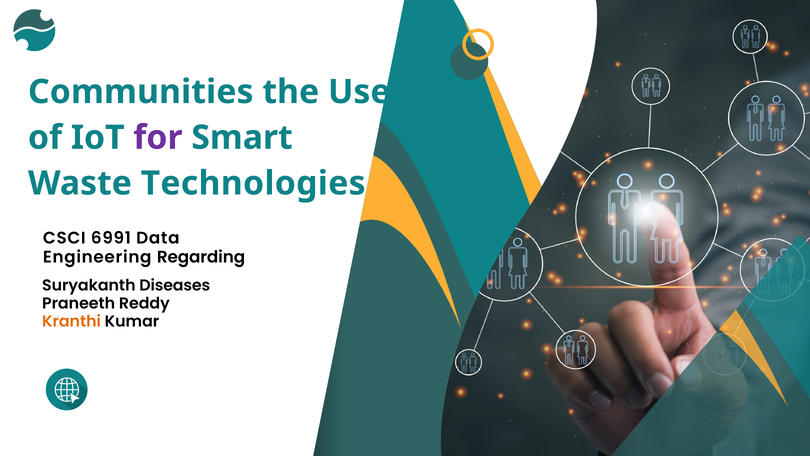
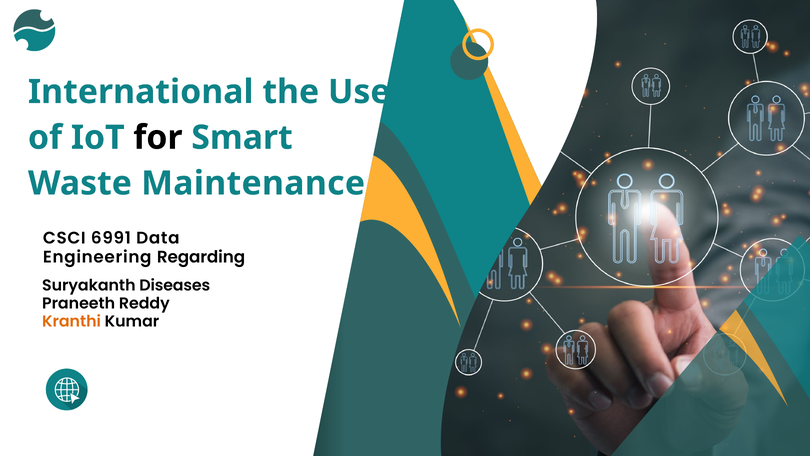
Communities: Communities -> International (141, 92)
for colour: purple -> black (158, 138)
Technologies: Technologies -> Maintenance (253, 183)
